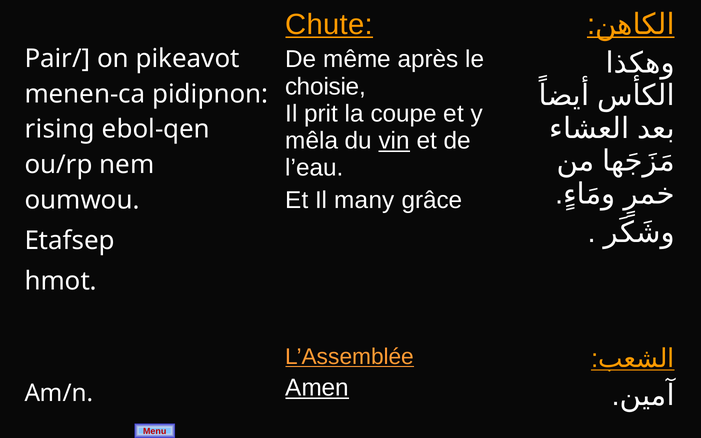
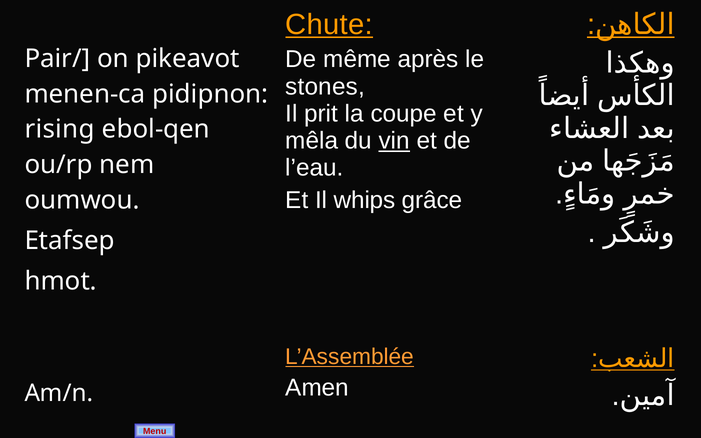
choisie: choisie -> stones (325, 87)
many: many -> whips (365, 200)
Amen underline: present -> none (317, 388)
